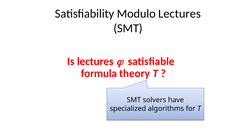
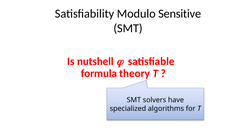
Modulo Lectures: Lectures -> Sensitive (180, 14)
Is lectures: lectures -> nutshell (95, 61)
